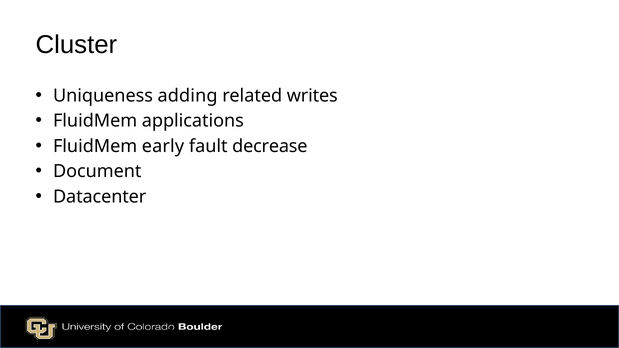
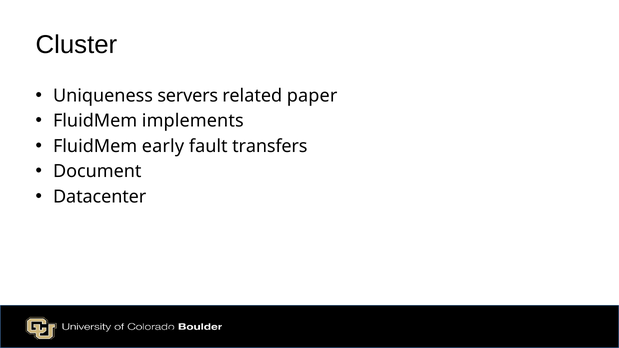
adding: adding -> servers (188, 96)
writes: writes -> paper (312, 96)
applications: applications -> implements (193, 121)
decrease: decrease -> transfers (270, 146)
